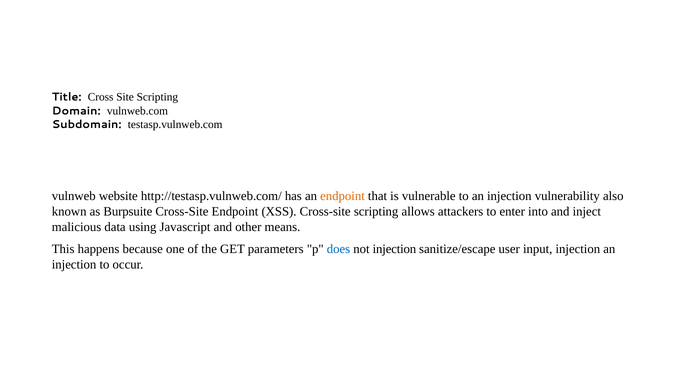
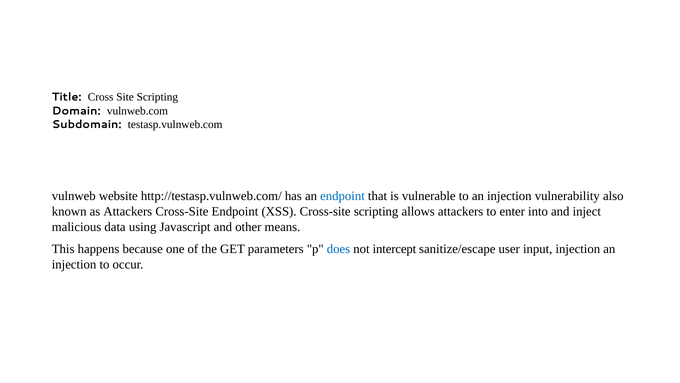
endpoint colour: orange -> blue (343, 196)
as Burpsuite: Burpsuite -> Attackers (128, 211)
not injection: injection -> intercept (394, 249)
